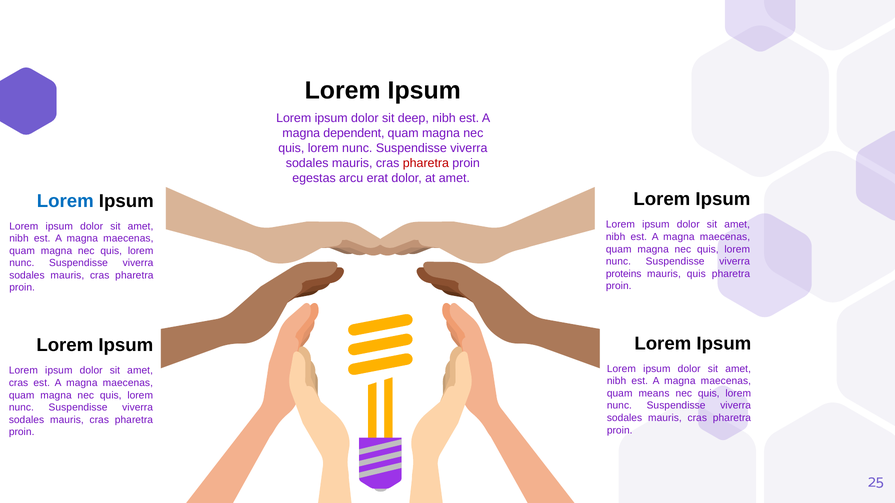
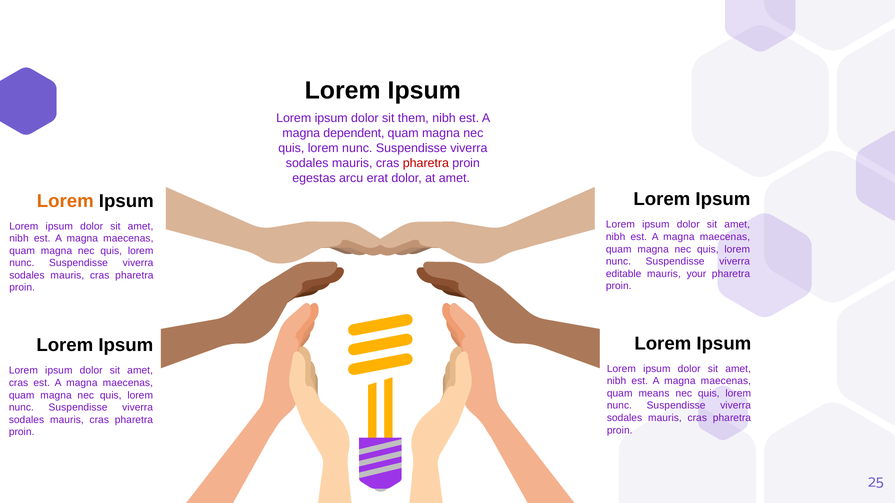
deep: deep -> them (413, 118)
Lorem colour: blue -> orange (65, 201)
proteins: proteins -> editable (624, 274)
mauris quis: quis -> your (696, 274)
